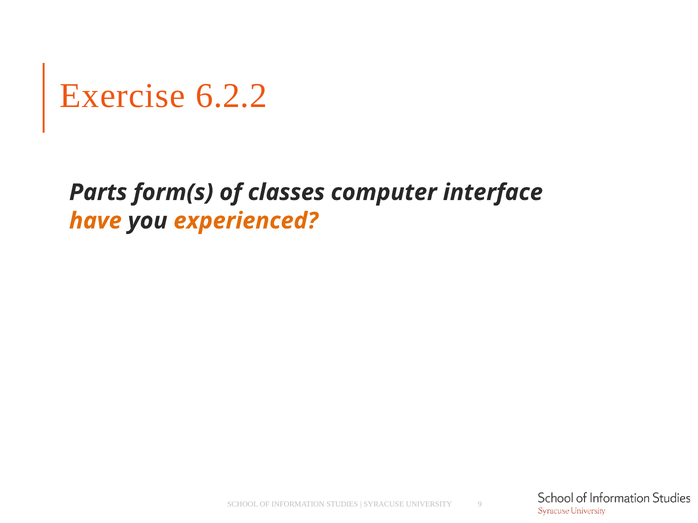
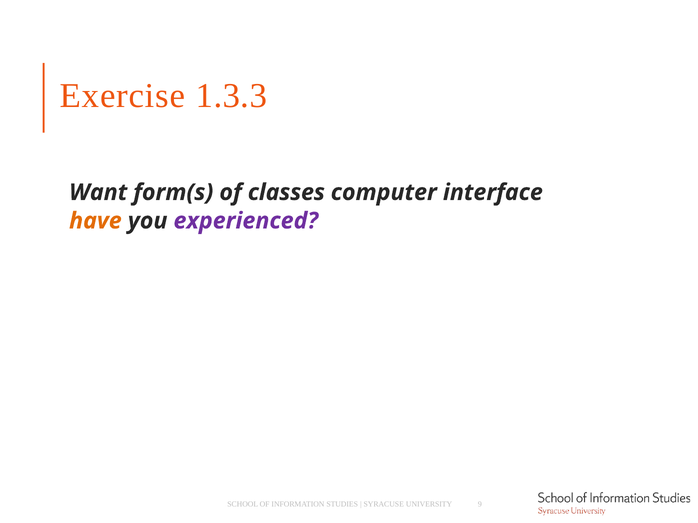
6.2.2: 6.2.2 -> 1.3.3 (231, 96)
Parts: Parts -> Want (98, 193)
experienced colour: orange -> purple (246, 221)
